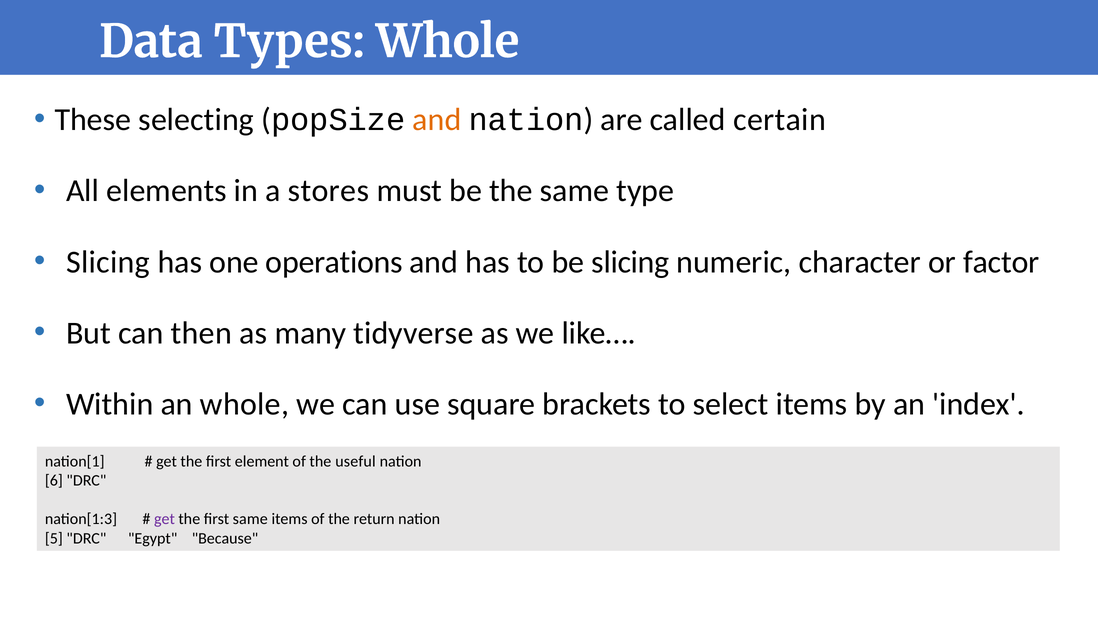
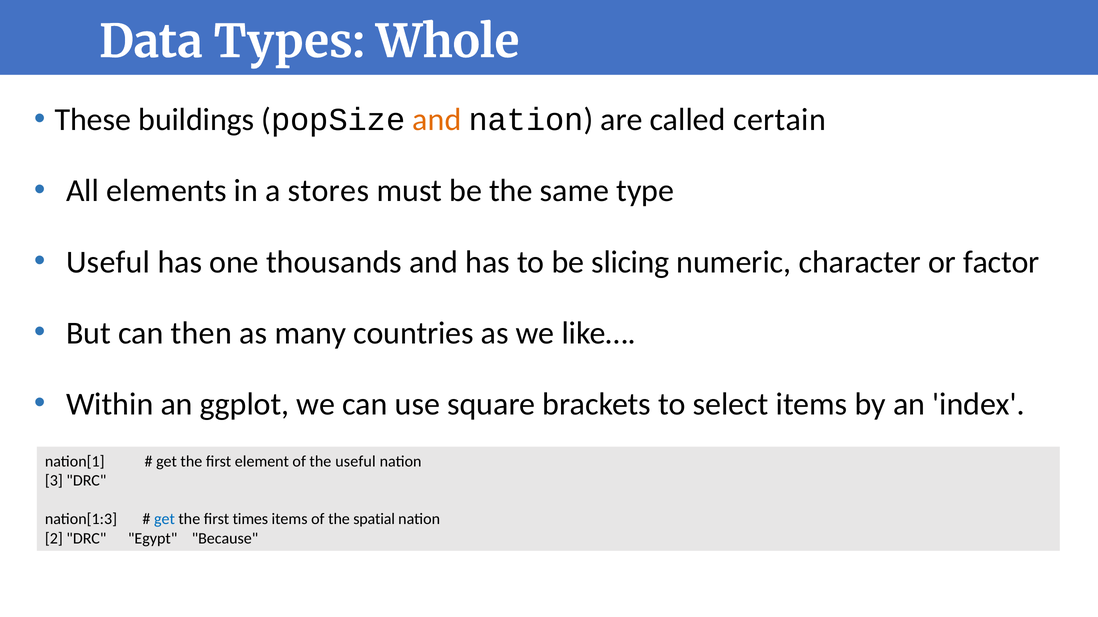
selecting: selecting -> buildings (196, 120)
Slicing: Slicing -> Useful (108, 262)
operations: operations -> thousands (334, 262)
tidyverse: tidyverse -> countries (414, 333)
an whole: whole -> ggplot (245, 405)
6: 6 -> 3 (54, 481)
get colour: purple -> blue (164, 520)
first same: same -> times (250, 520)
return: return -> spatial (374, 520)
5: 5 -> 2 (54, 539)
